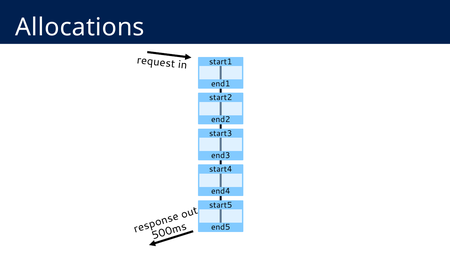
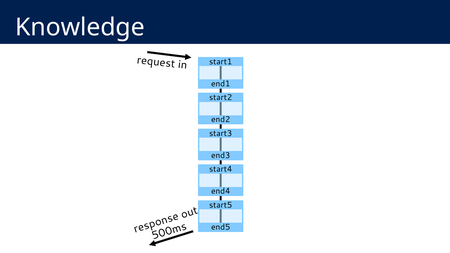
Allocations: Allocations -> Knowledge (80, 27)
